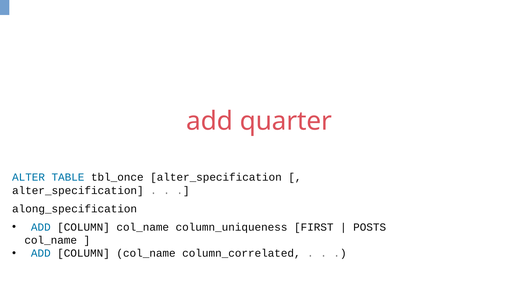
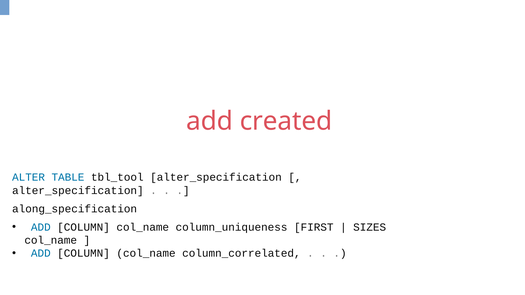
quarter: quarter -> created (286, 121)
tbl_once: tbl_once -> tbl_tool (117, 177)
POSTS: POSTS -> SIZES (370, 227)
